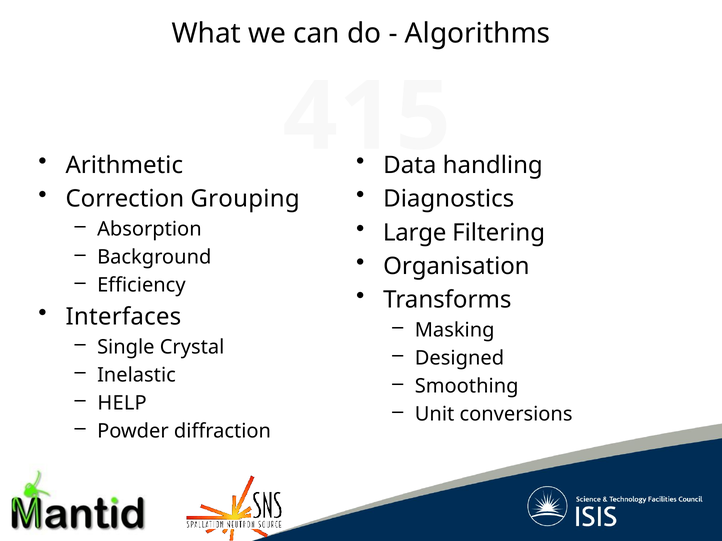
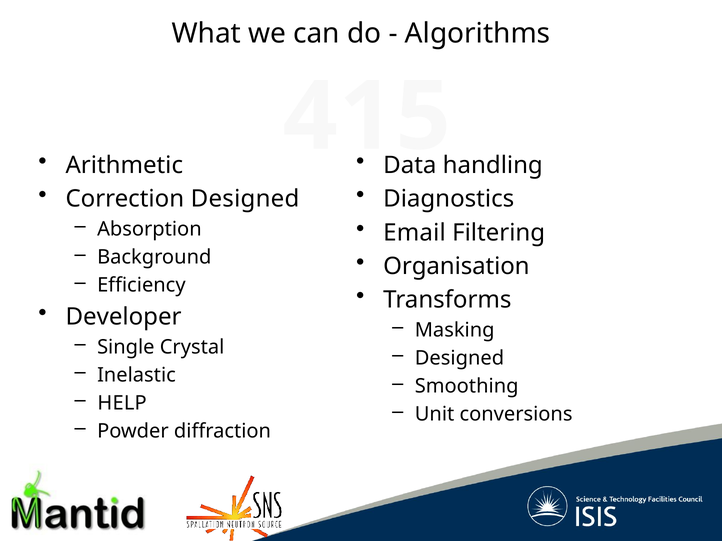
Correction Grouping: Grouping -> Designed (245, 199)
Large: Large -> Email (414, 233)
Interfaces: Interfaces -> Developer (124, 317)
